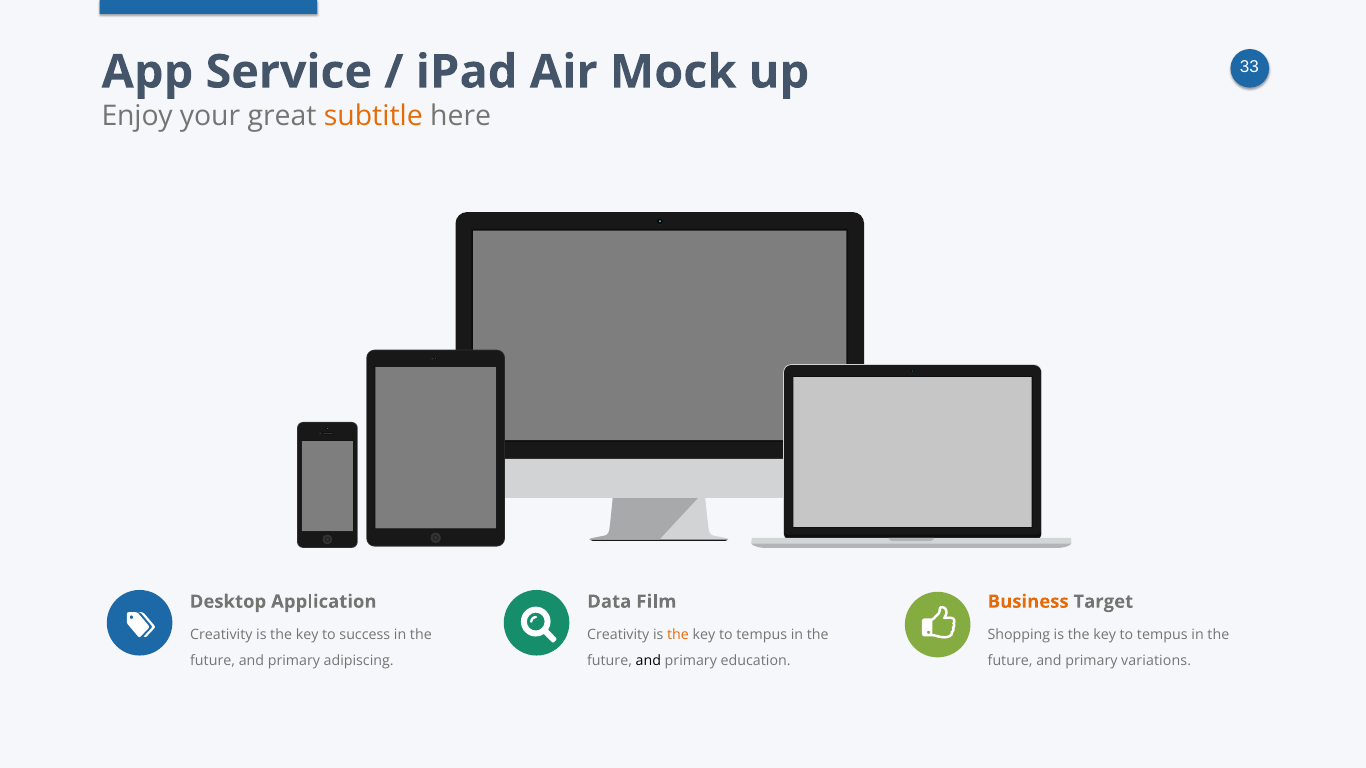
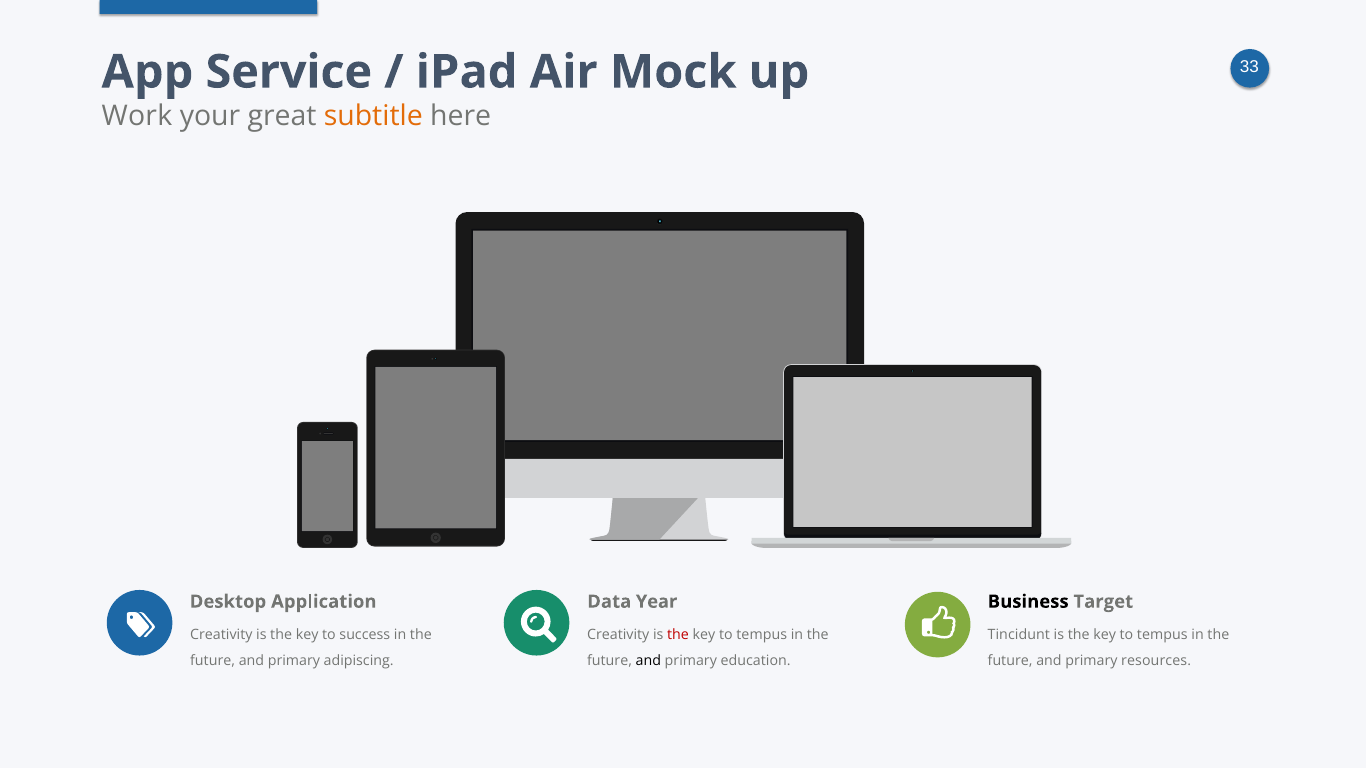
Enjoy: Enjoy -> Work (137, 116)
Film: Film -> Year (657, 602)
Business colour: orange -> black (1028, 602)
the colour: orange -> red (678, 635)
Shopping: Shopping -> Tincidunt (1019, 635)
variations: variations -> resources (1156, 661)
